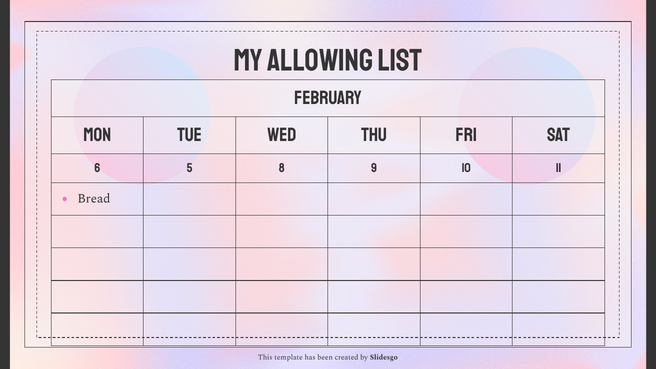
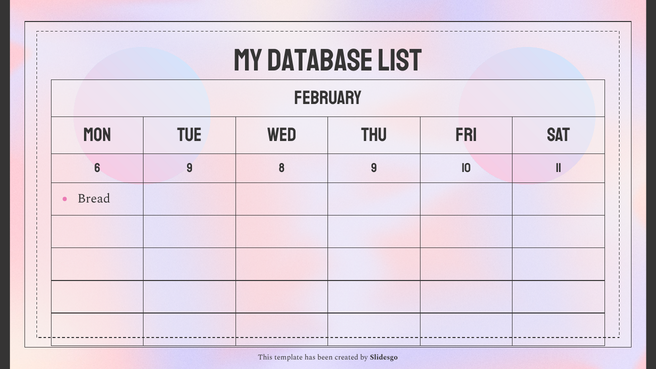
allowing: allowing -> database (320, 61)
6 5: 5 -> 9 (190, 168)
